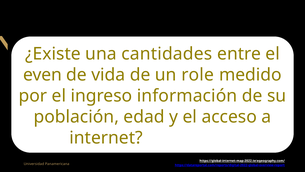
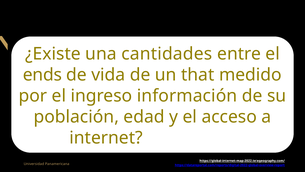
even: even -> ends (42, 75)
role: role -> that (198, 75)
